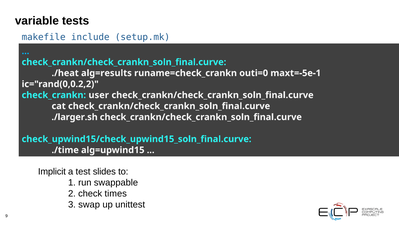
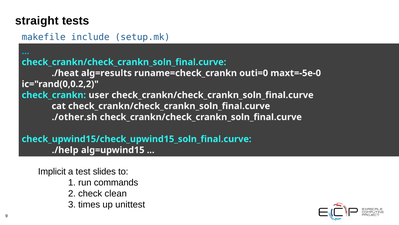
variable: variable -> straight (37, 21)
maxt=-5e-1: maxt=-5e-1 -> maxt=-5e-0 (296, 73)
./larger.sh: ./larger.sh -> ./other.sh (74, 117)
./time: ./time -> ./help (65, 150)
swappable: swappable -> commands (116, 182)
times: times -> clean (116, 193)
swap: swap -> times (89, 204)
